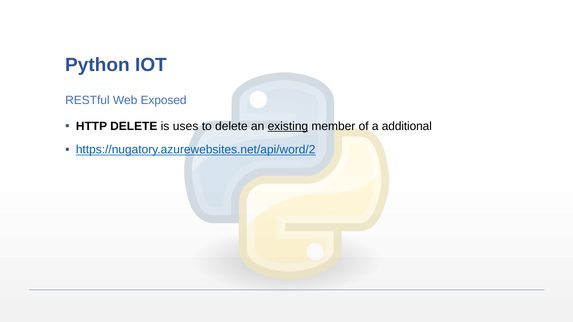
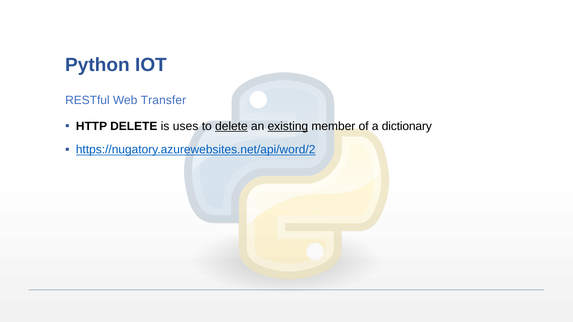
Exposed: Exposed -> Transfer (163, 100)
delete underline: none -> present (231, 126)
additional: additional -> dictionary (407, 126)
